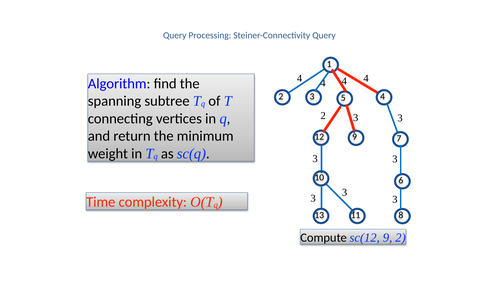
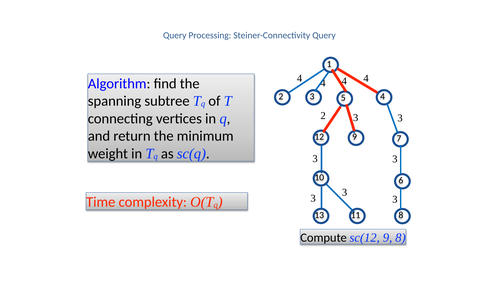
sc(12 9 2: 2 -> 8 (401, 237)
